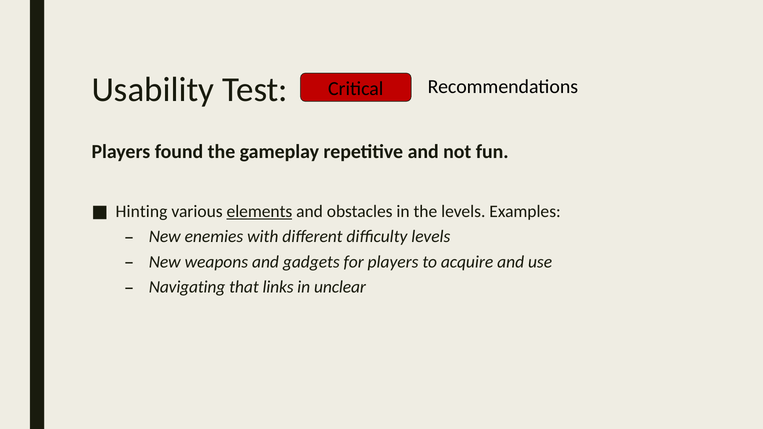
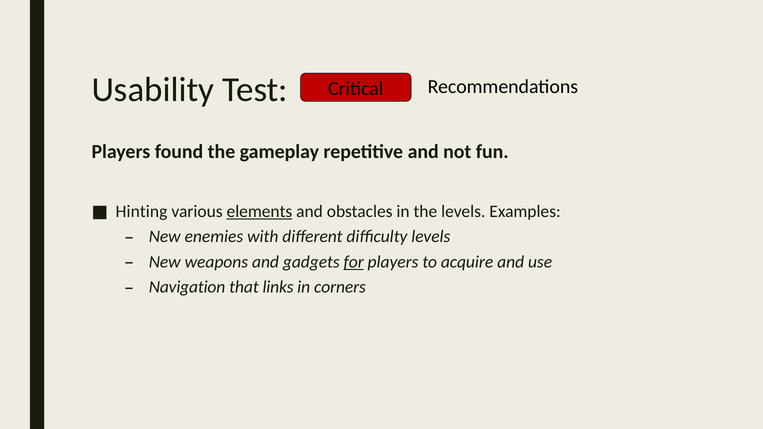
for underline: none -> present (354, 262)
Navigating: Navigating -> Navigation (187, 287)
unclear: unclear -> corners (340, 287)
